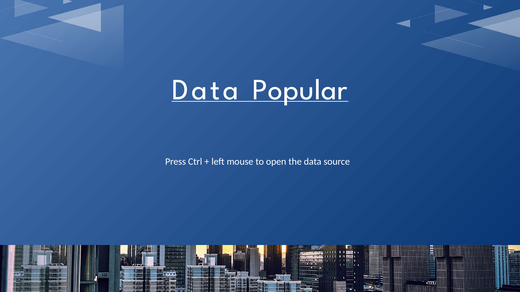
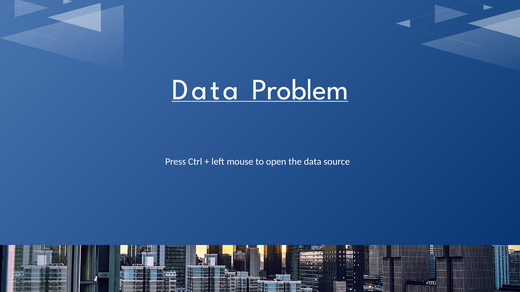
Popular: Popular -> Problem (300, 90)
